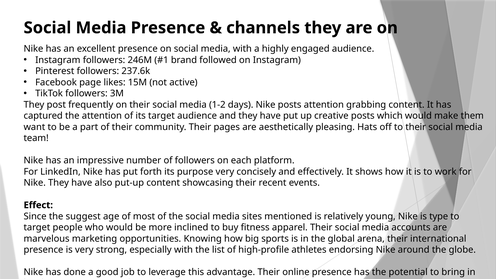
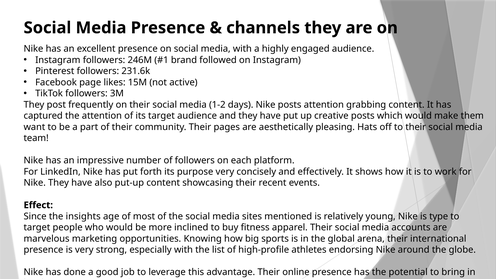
237.6k: 237.6k -> 231.6k (136, 71)
suggest: suggest -> insights (83, 216)
